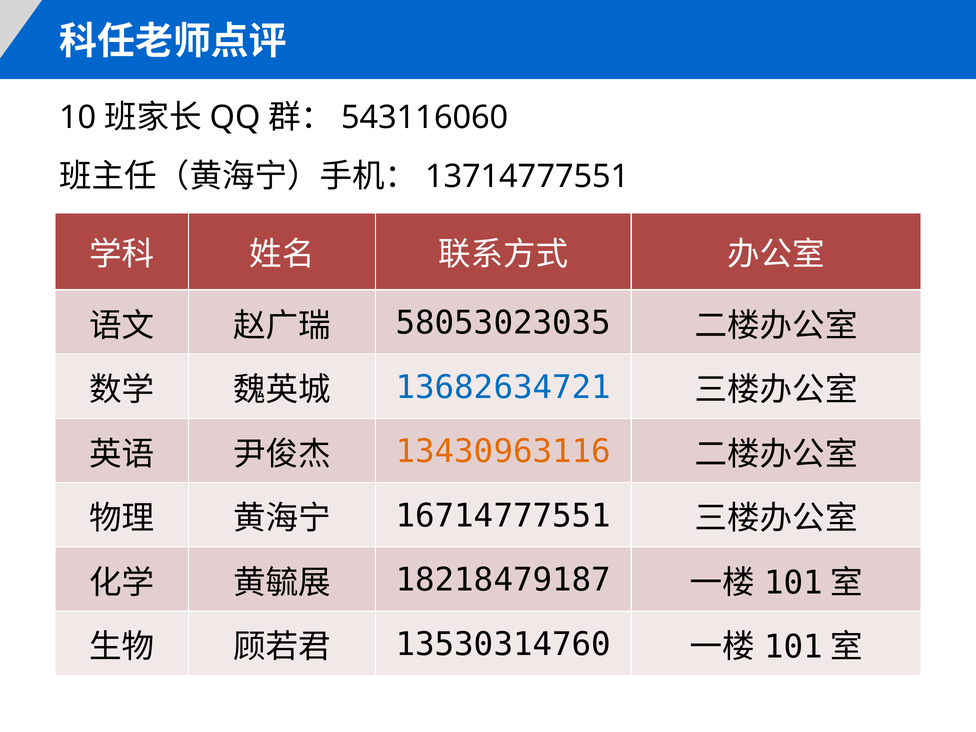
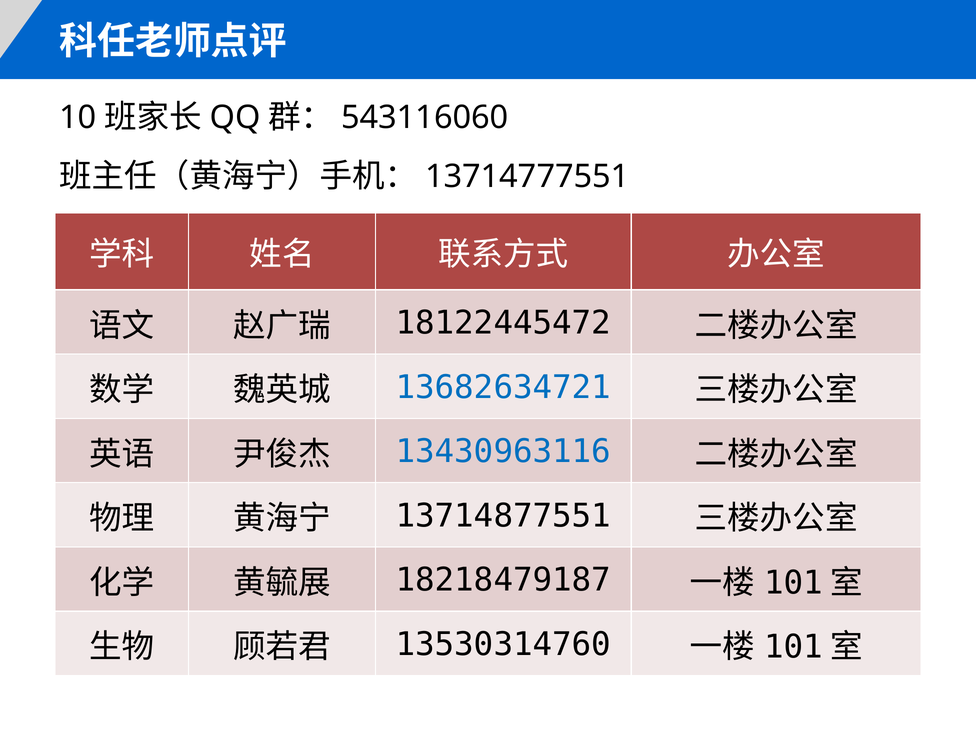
58053023035: 58053023035 -> 18122445472 (503, 323)
13430963116 colour: orange -> blue (503, 452)
16714777551: 16714777551 -> 13714877551 (503, 516)
